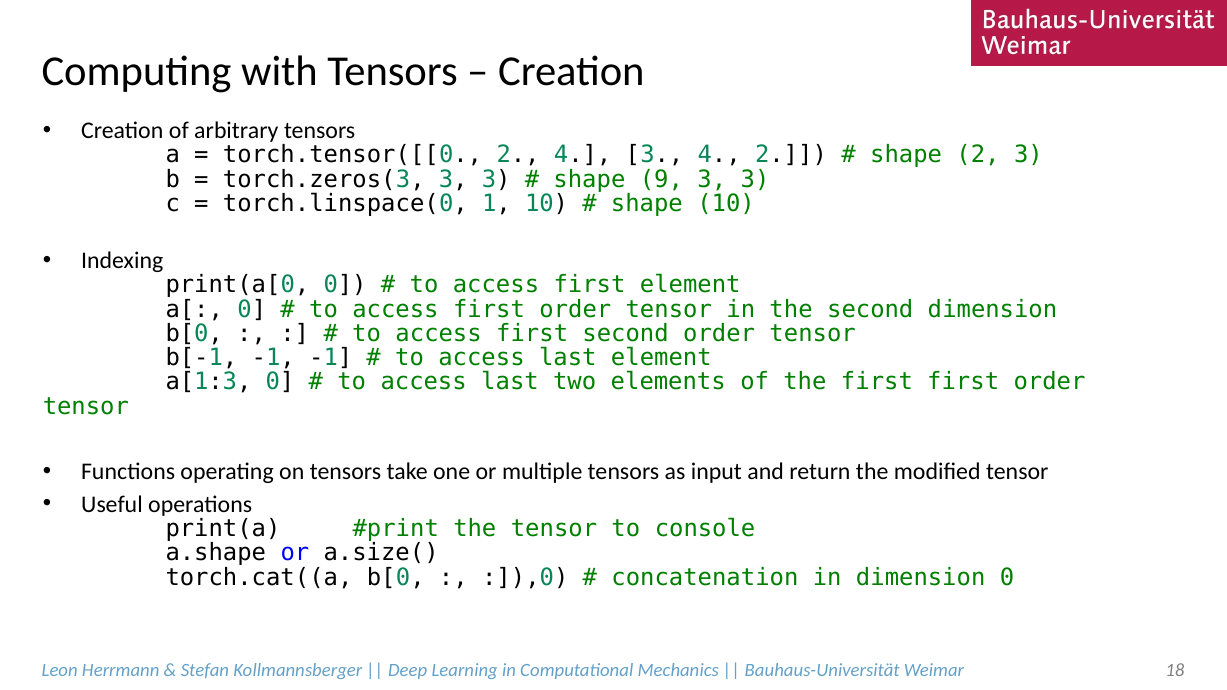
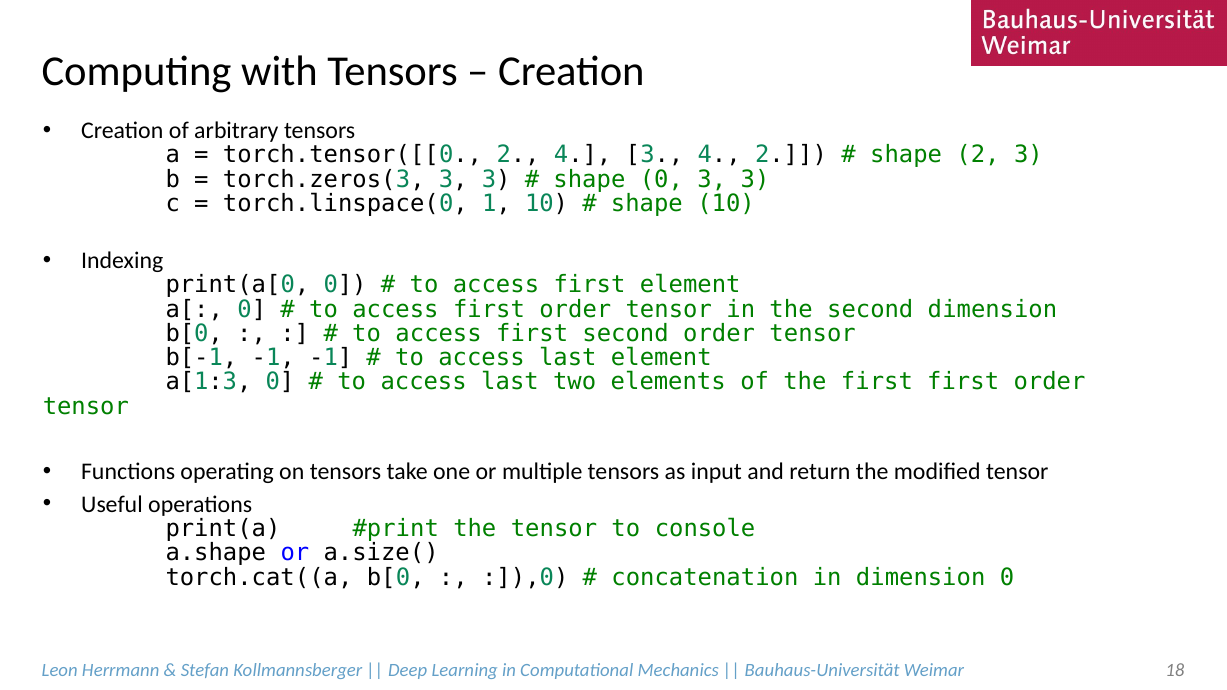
shape 9: 9 -> 0 (661, 179)
